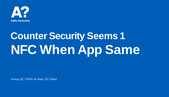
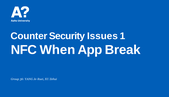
Seems: Seems -> Issues (102, 36)
Same: Same -> Break (123, 50)
